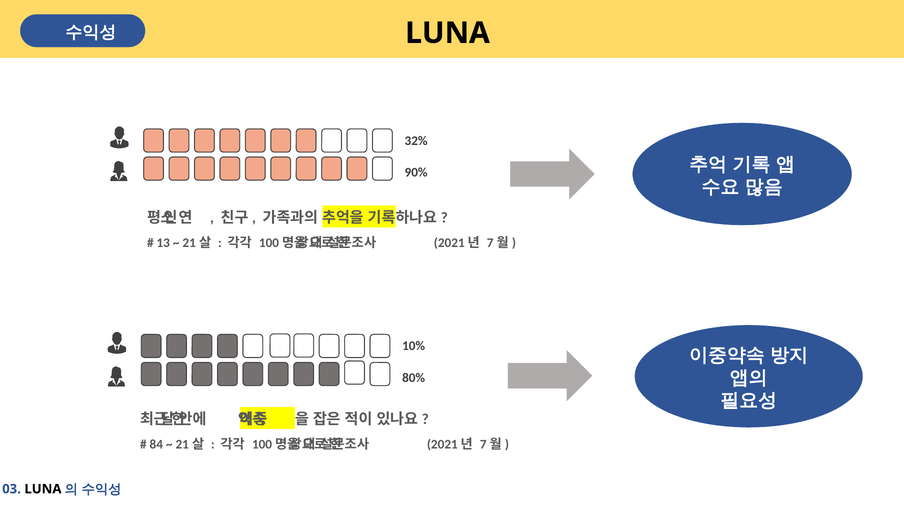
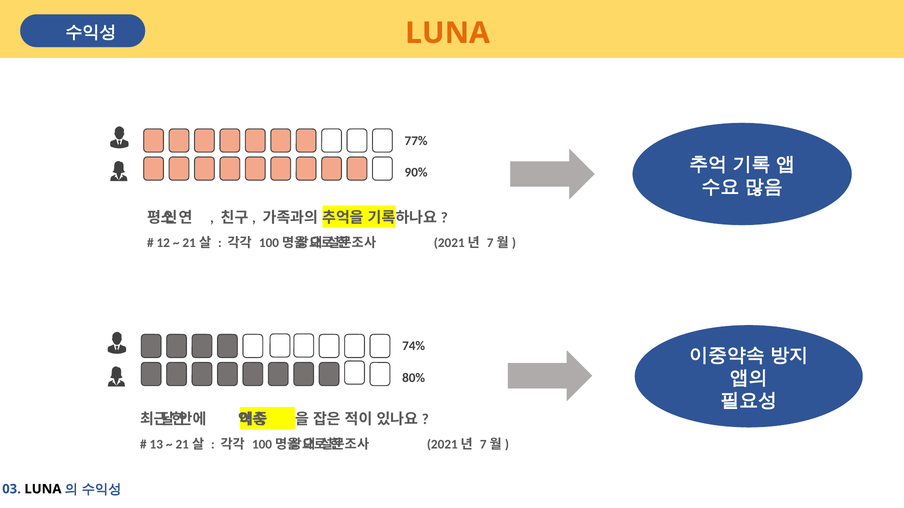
LUNA colour: black -> orange (447, 33)
32%: 32% -> 77% (416, 141)
13: 13 -> 12 (163, 243)
10%: 10% -> 74% (414, 346)
84: 84 -> 13 (156, 445)
